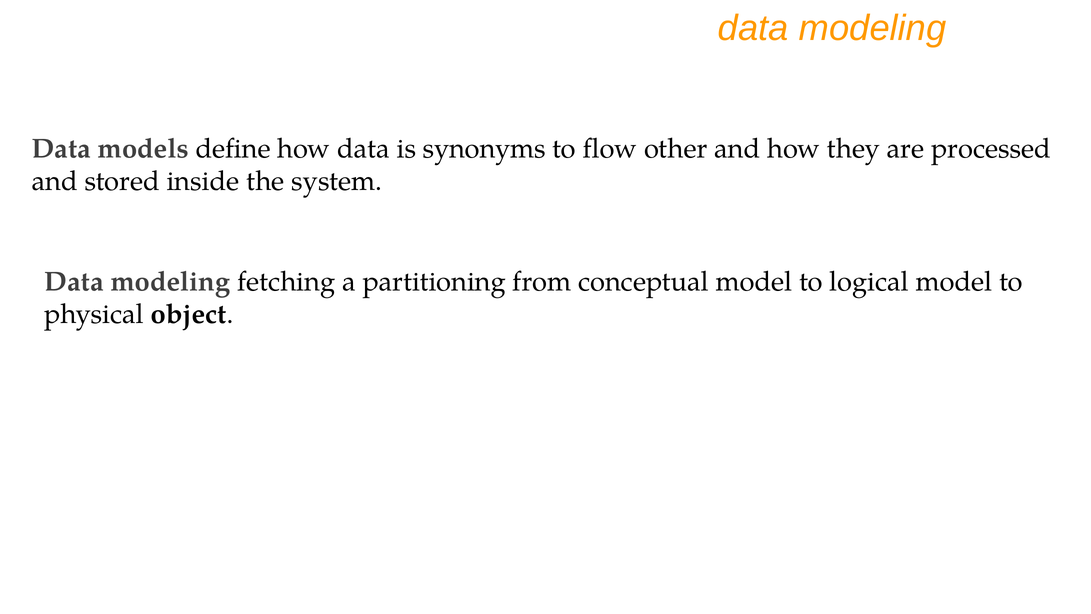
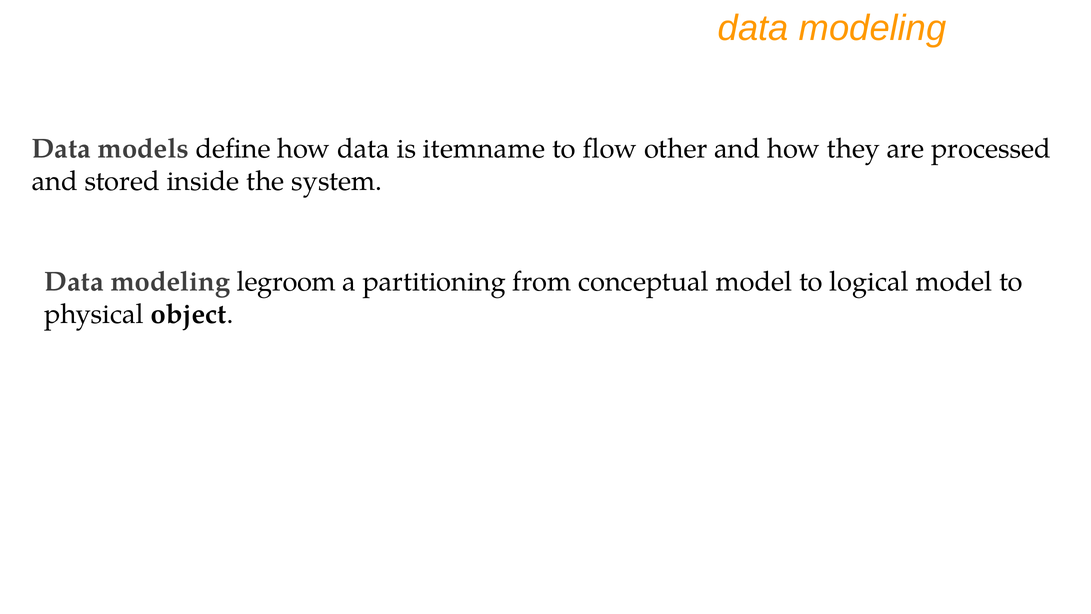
synonyms: synonyms -> itemname (484, 149)
fetching: fetching -> legroom (286, 281)
